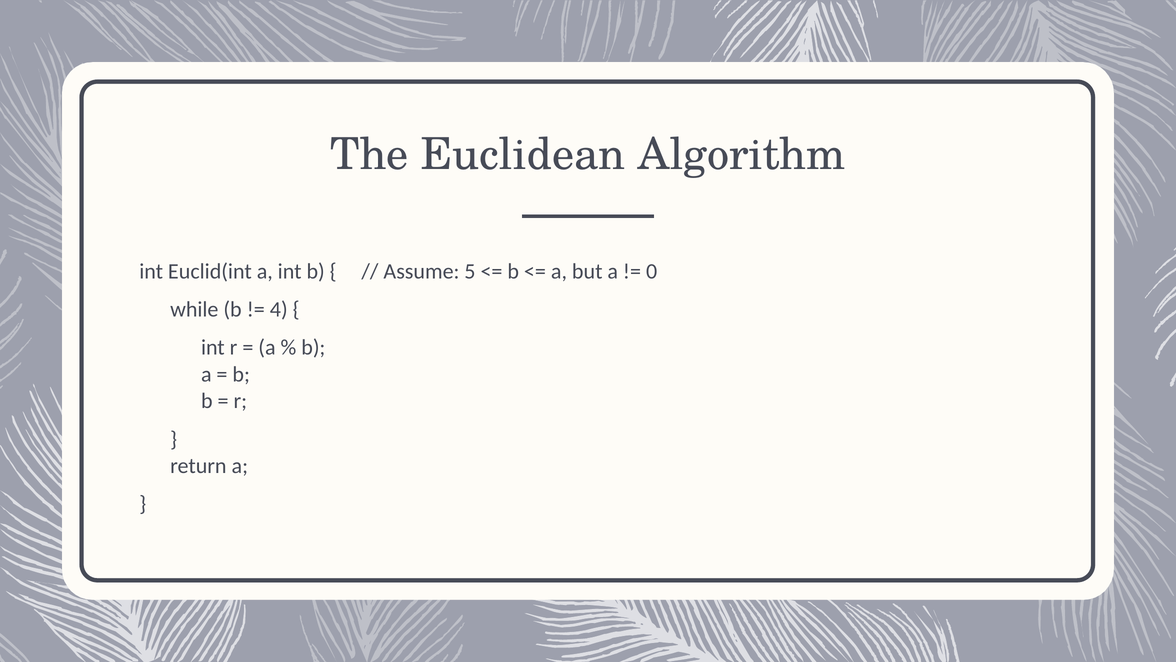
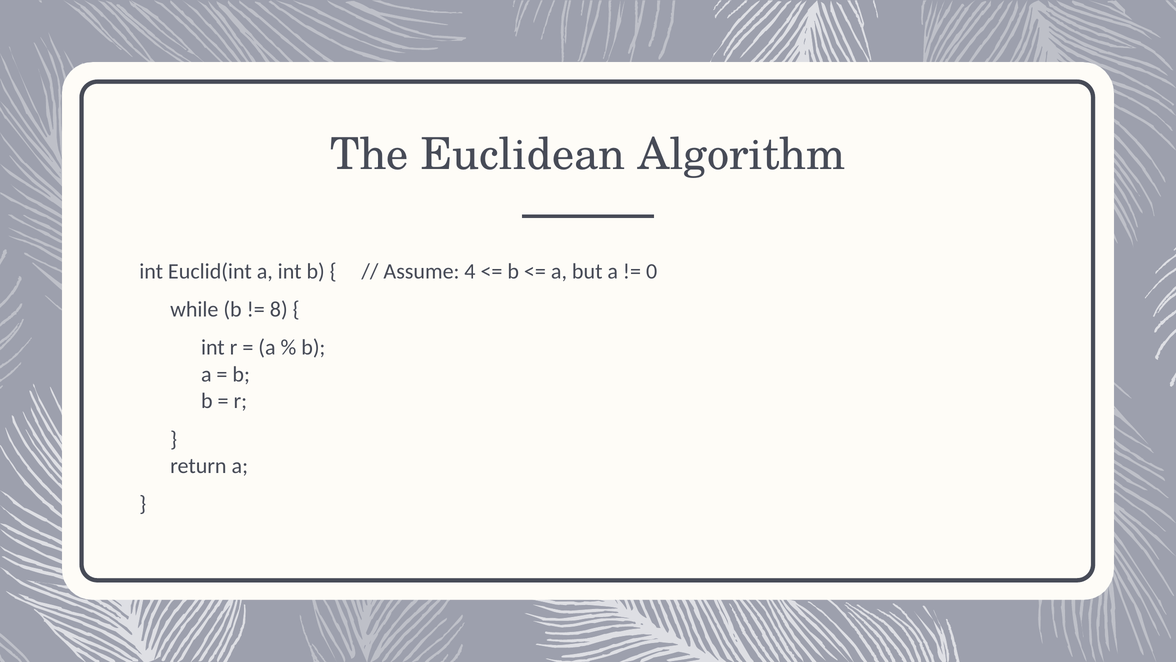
5: 5 -> 4 (470, 271)
4: 4 -> 8 (279, 309)
